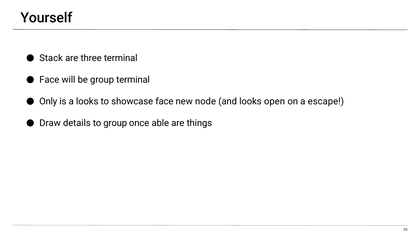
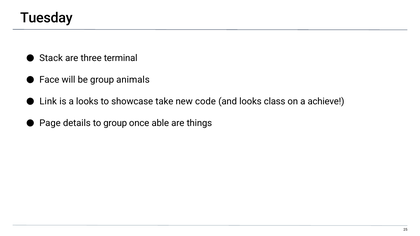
Yourself: Yourself -> Tuesday (46, 18)
group terminal: terminal -> animals (133, 80)
Only: Only -> Link (48, 101)
showcase face: face -> take (164, 101)
node: node -> code (205, 101)
open: open -> class (275, 101)
escape: escape -> achieve (326, 101)
Draw: Draw -> Page (50, 123)
